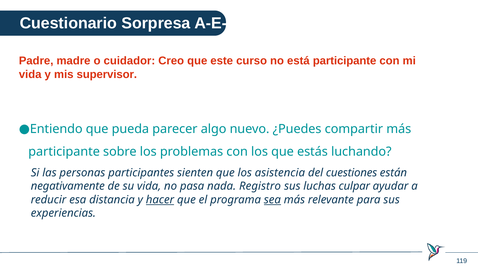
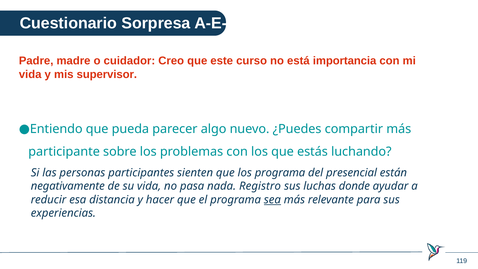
está participante: participante -> importancia (345, 61)
los asistencia: asistencia -> programa (280, 173)
cuestiones: cuestiones -> presencial (352, 173)
culpar: culpar -> donde (354, 186)
hacer underline: present -> none (160, 200)
